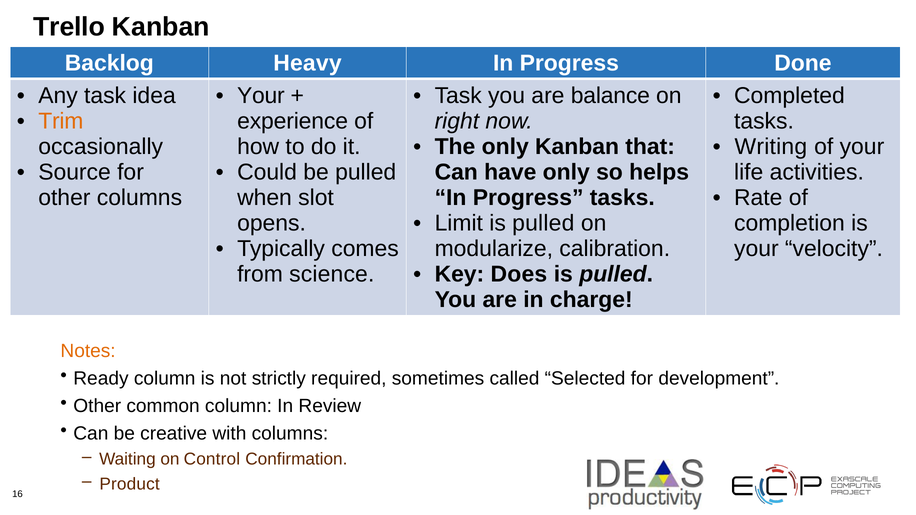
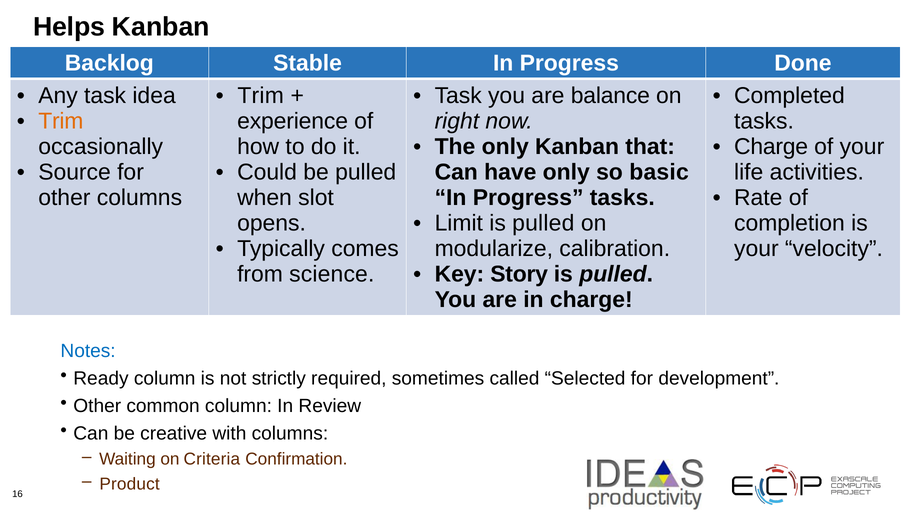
Trello: Trello -> Helps (69, 27)
Heavy: Heavy -> Stable (308, 63)
Your: Your -> Trim (261, 96)
Writing: Writing -> Charge (771, 147)
helps: helps -> basic (659, 172)
Does: Does -> Story (519, 274)
Notes colour: orange -> blue (88, 351)
Control: Control -> Criteria (212, 460)
